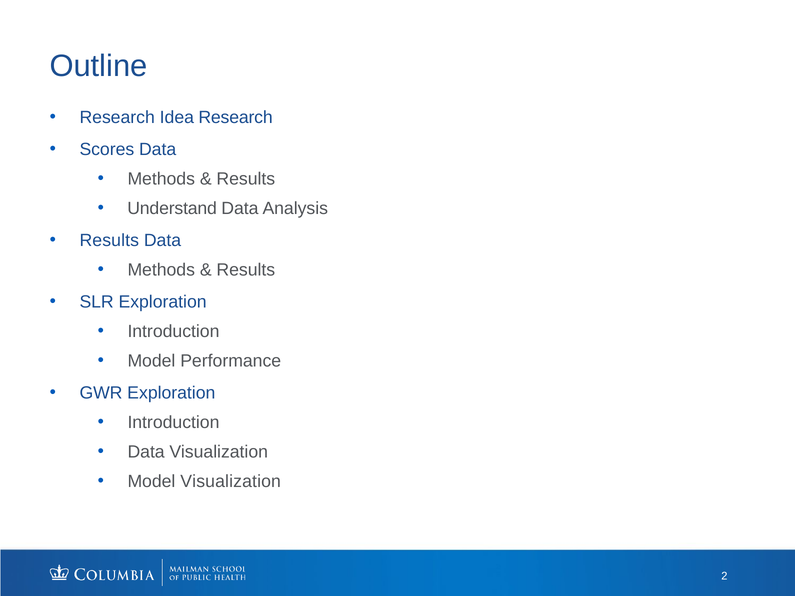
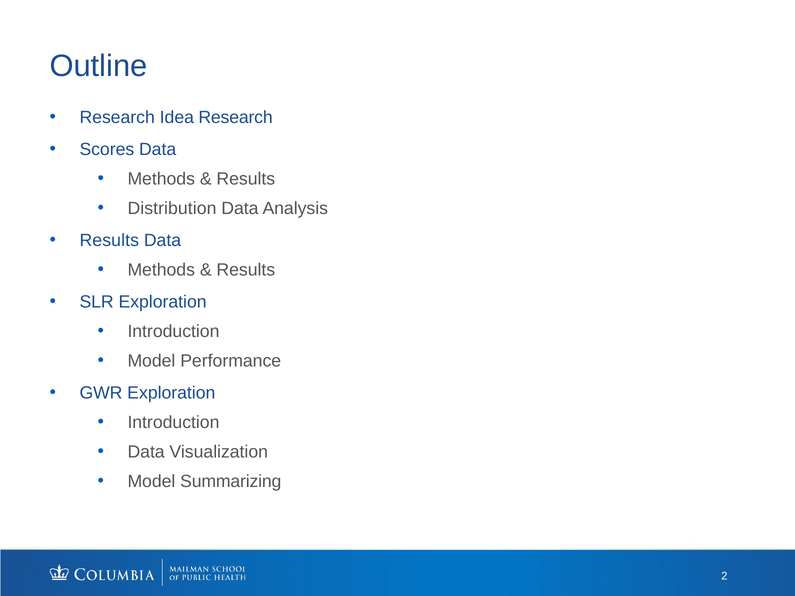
Understand: Understand -> Distribution (172, 209)
Model Visualization: Visualization -> Summarizing (231, 482)
